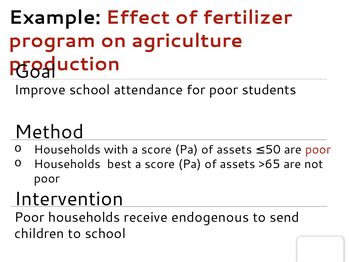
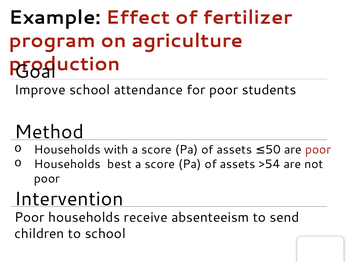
>65: >65 -> >54 (269, 164)
endogenous: endogenous -> absenteeism (210, 217)
